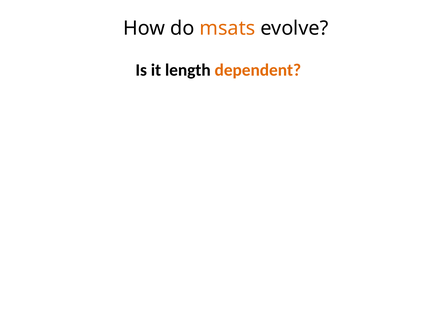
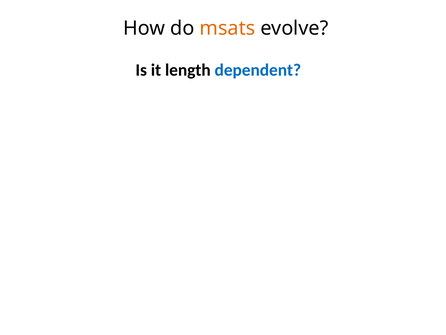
dependent colour: orange -> blue (258, 70)
